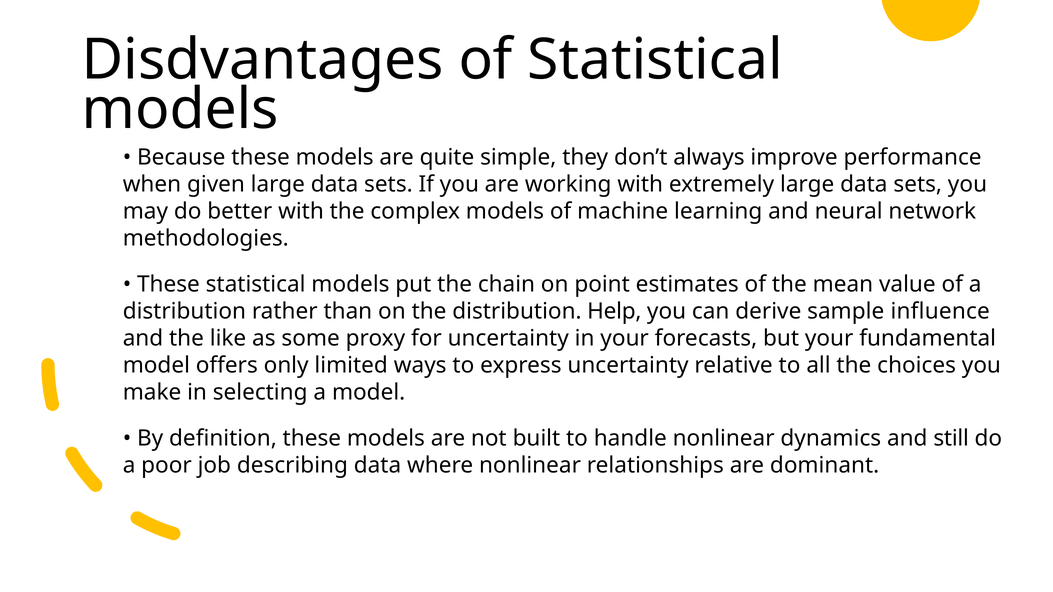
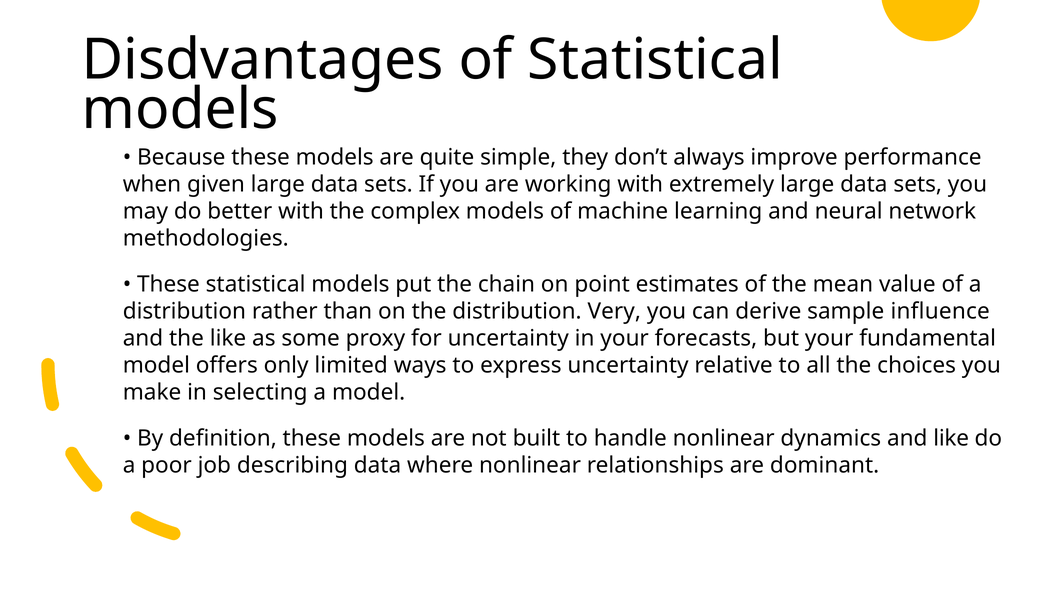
Help: Help -> Very (614, 312)
and still: still -> like (951, 439)
